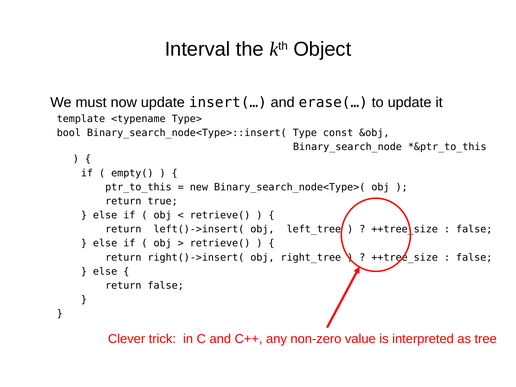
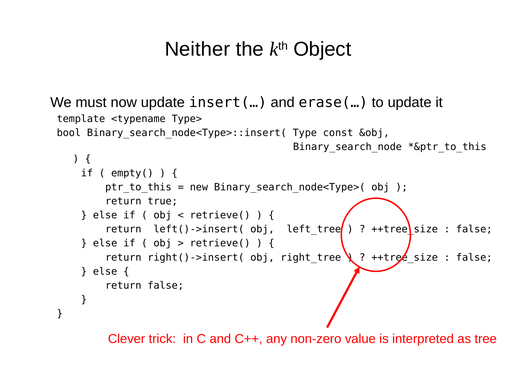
Interval: Interval -> Neither (197, 49)
